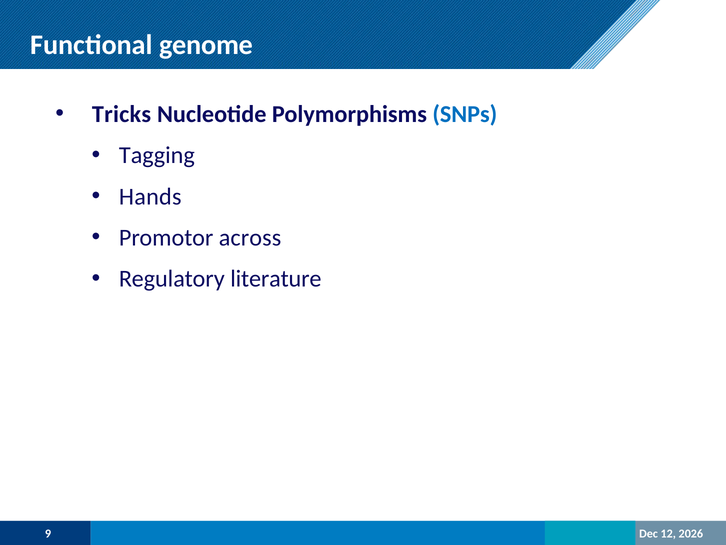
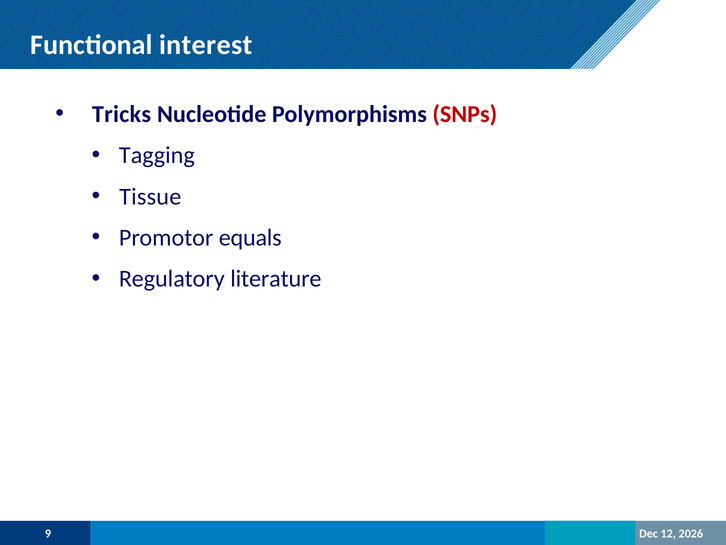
genome: genome -> interest (206, 45)
SNPs colour: blue -> red (465, 114)
Hands: Hands -> Tissue (150, 196)
across: across -> equals (250, 238)
